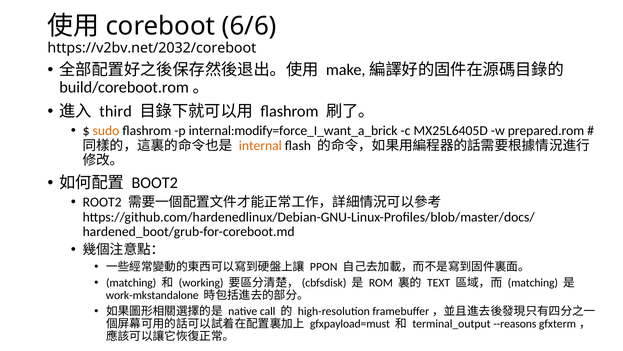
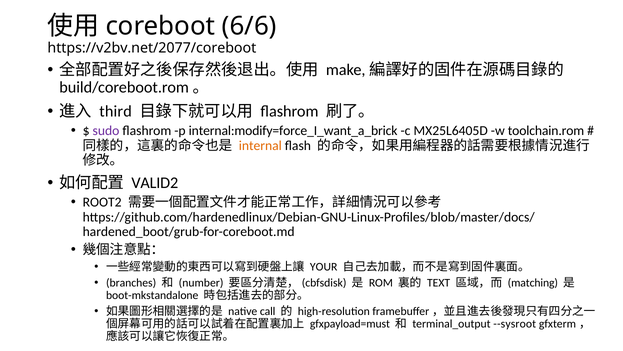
https://v2bv.net/2032/coreboot: https://v2bv.net/2032/coreboot -> https://v2bv.net/2077/coreboot (152, 48)
sudo colour: orange -> purple (106, 131)
prepared.rom: prepared.rom -> toolchain.rom (546, 131)
BOOT2: BOOT2 -> VALID2 (155, 183)
PPON: PPON -> YOUR (324, 266)
matching: matching -> branches (131, 282)
working: working -> number (201, 282)
work-mkstandalone: work-mkstandalone -> boot-mkstandalone (152, 295)
--reasons: --reasons -> --sysroot (515, 323)
